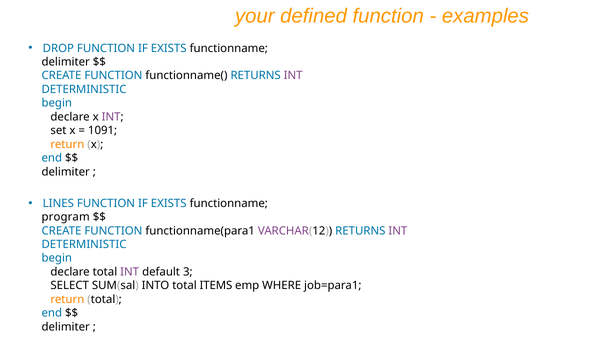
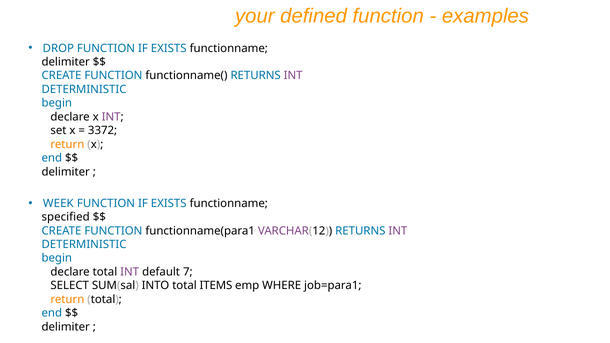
1091: 1091 -> 3372 (103, 131)
LINES: LINES -> WEEK (58, 203)
program: program -> specified (66, 217)
3: 3 -> 7 (188, 272)
